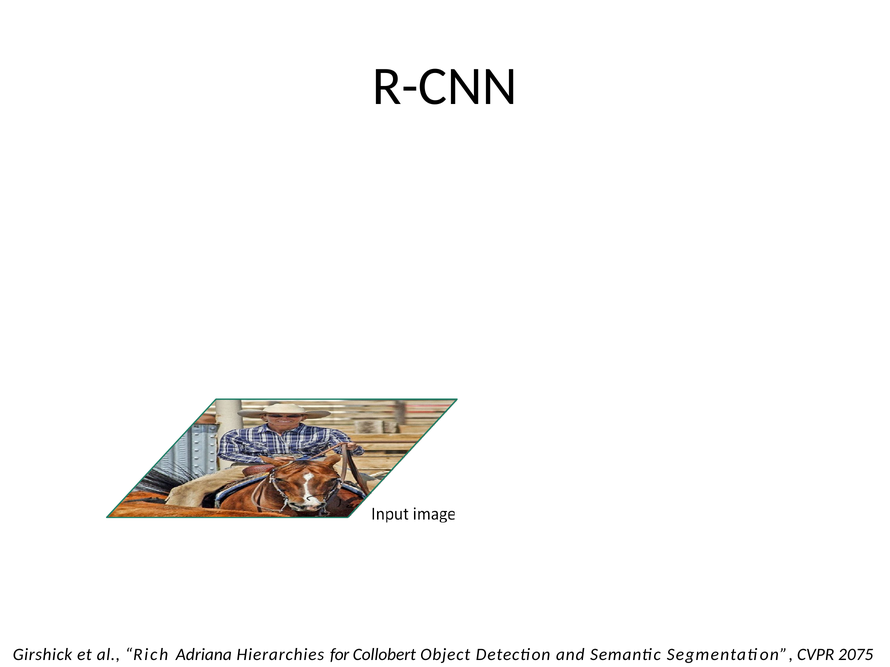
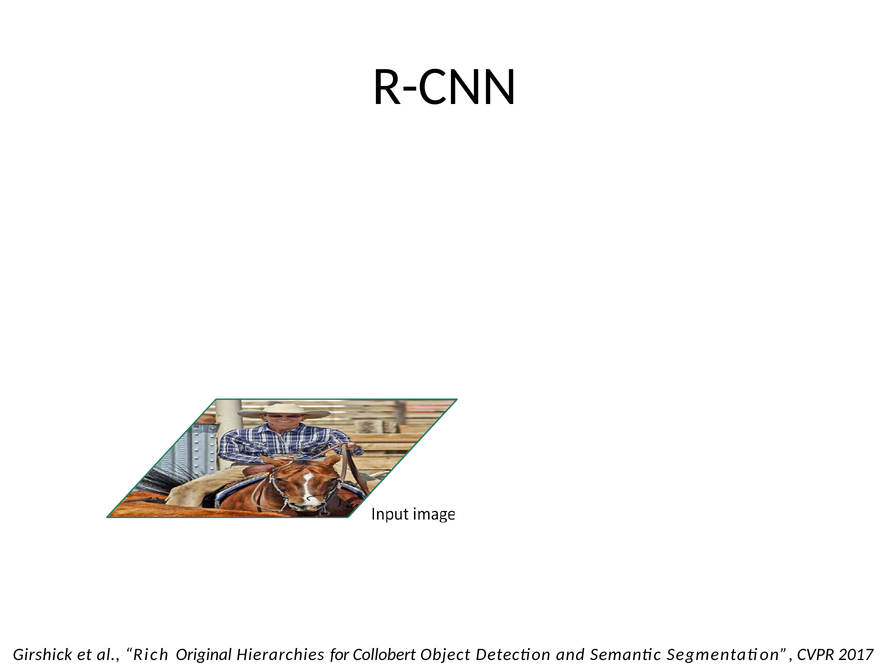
Adriana: Adriana -> Original (204, 655)
CVPR 2075: 2075 -> 2017 (856, 655)
